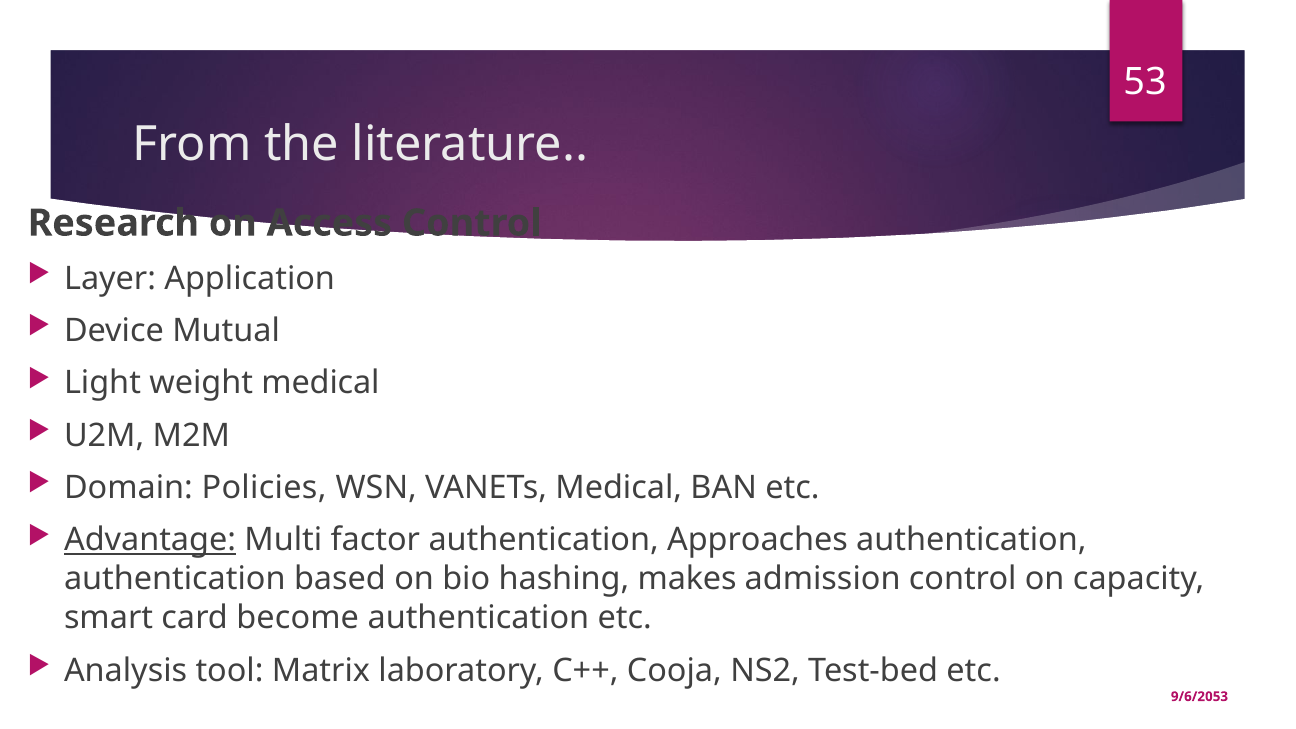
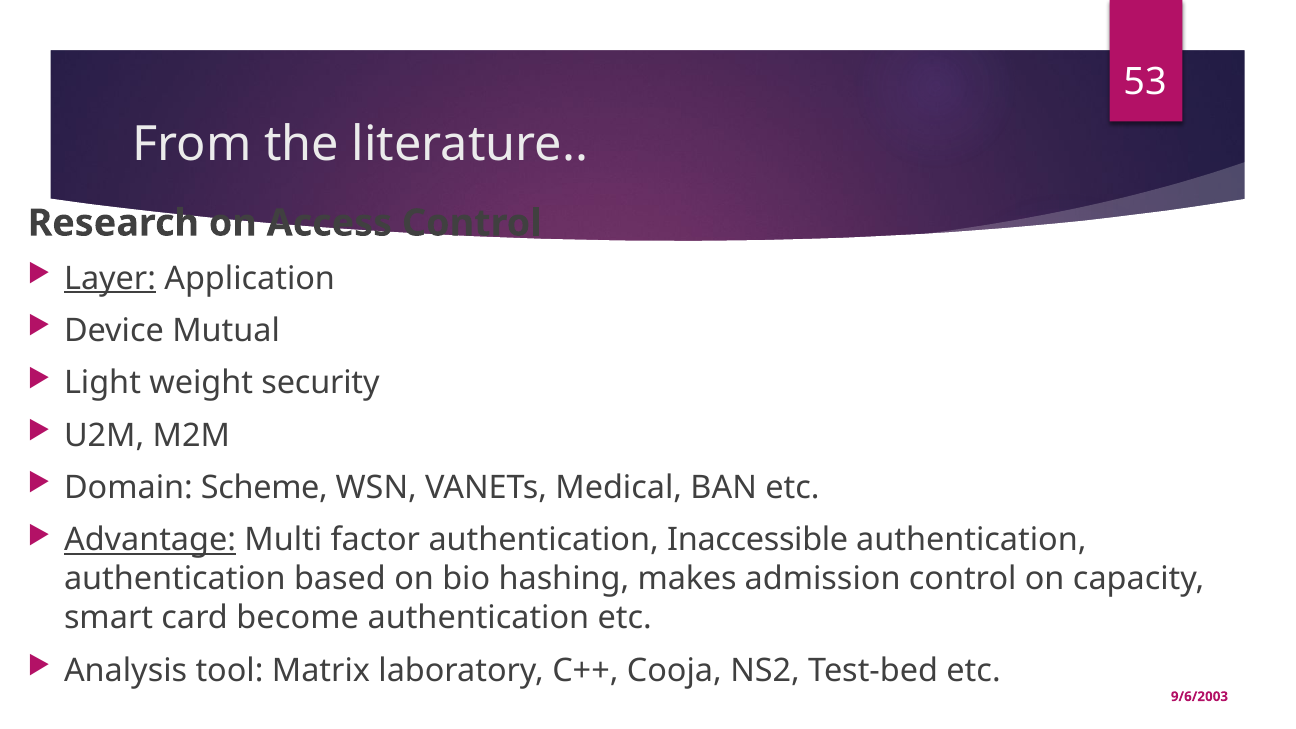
Layer underline: none -> present (110, 278)
weight medical: medical -> security (320, 383)
Policies: Policies -> Scheme (264, 488)
Approaches: Approaches -> Inaccessible (758, 540)
9/6/2053: 9/6/2053 -> 9/6/2003 (1199, 697)
